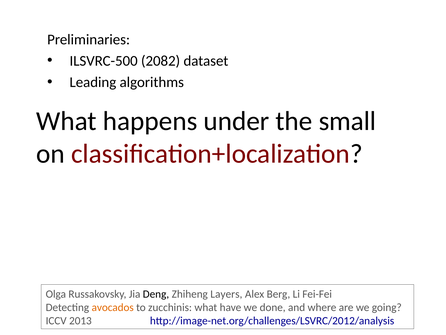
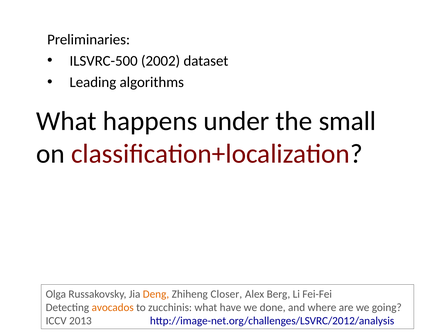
2082: 2082 -> 2002 (161, 61)
Deng colour: black -> orange (156, 294)
Layers: Layers -> Closer (226, 294)
